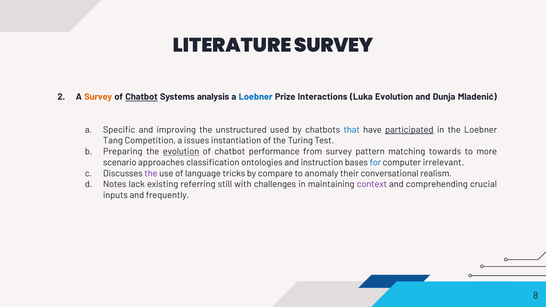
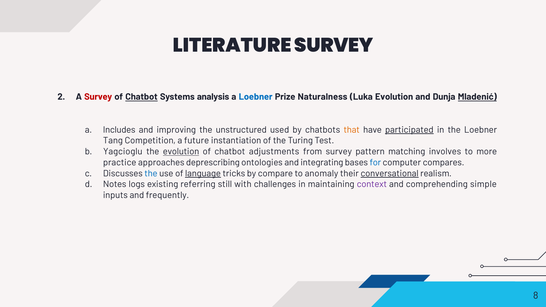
Survey colour: orange -> red (98, 97)
Interactions: Interactions -> Naturalness (323, 97)
Mladenić underline: none -> present (477, 97)
Specific: Specific -> Includes (119, 130)
that colour: blue -> orange (352, 130)
issues: issues -> future (197, 141)
Preparing: Preparing -> Yagcioglu (123, 152)
performance: performance -> adjustments (274, 152)
towards: towards -> involves (445, 152)
scenario: scenario -> practice (120, 163)
classification: classification -> deprescribing (213, 163)
instruction: instruction -> integrating (322, 163)
irrelevant: irrelevant -> compares (444, 163)
the colour: purple -> blue (151, 173)
language underline: none -> present (203, 173)
conversational underline: none -> present (390, 173)
lack: lack -> logs (137, 184)
crucial: crucial -> simple (483, 184)
